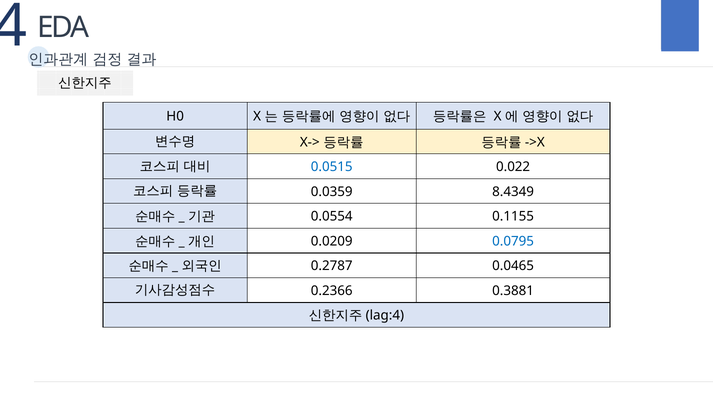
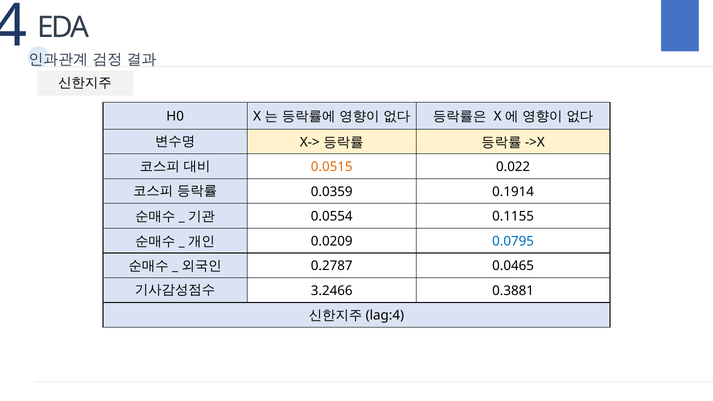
0.0515 colour: blue -> orange (332, 167)
8.4349: 8.4349 -> 0.1914 (513, 192)
0.2366: 0.2366 -> 3.2466 (332, 291)
